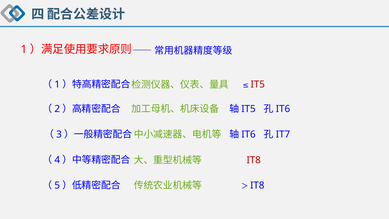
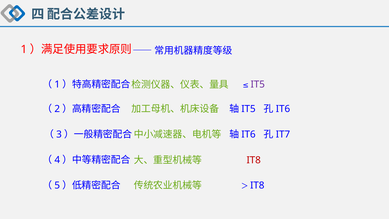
IT5 colour: red -> purple (258, 84)
